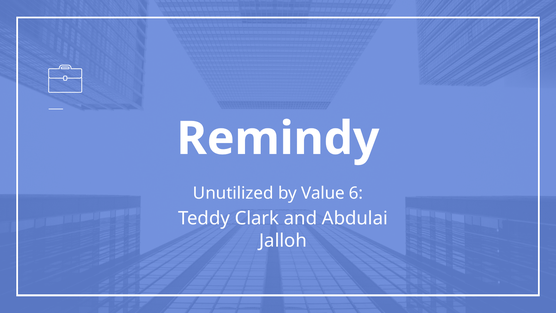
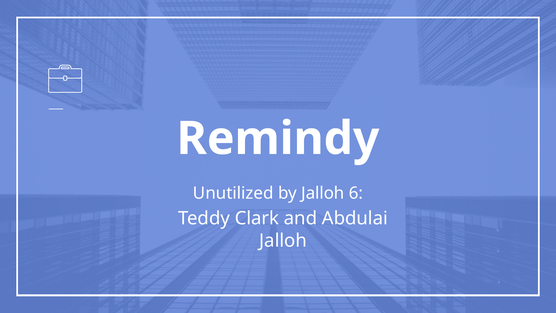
by Value: Value -> Jalloh (323, 193)
